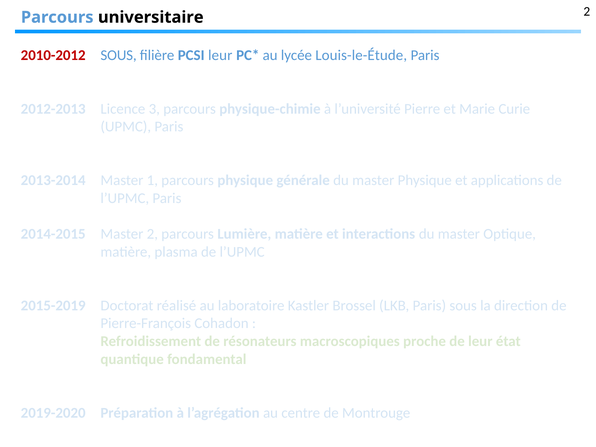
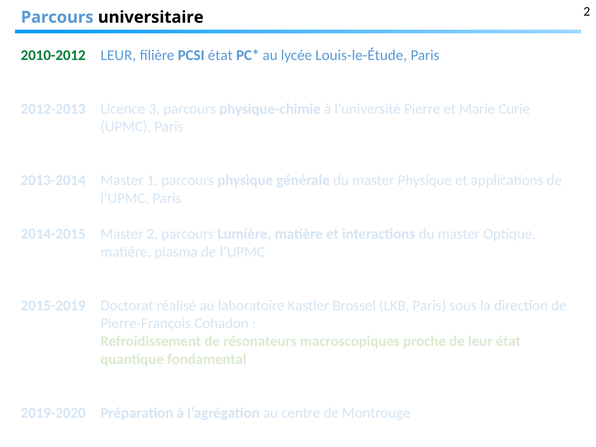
2010-2012 colour: red -> green (53, 55)
SOUS: SOUS -> LEUR (118, 55)
PCSI leur: leur -> état (220, 55)
